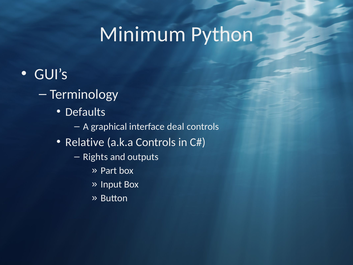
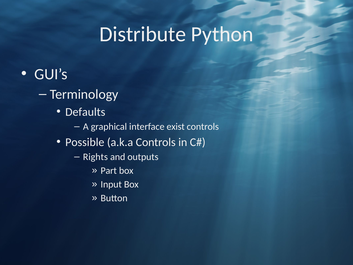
Minimum: Minimum -> Distribute (143, 34)
deal: deal -> exist (176, 127)
Relative: Relative -> Possible (85, 142)
